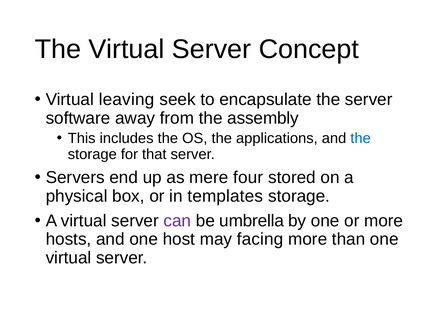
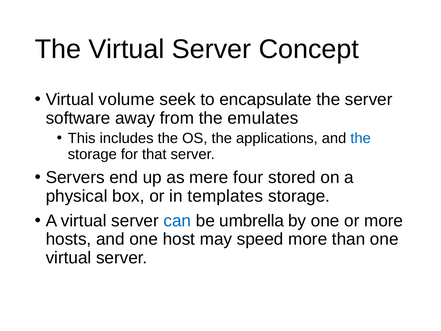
leaving: leaving -> volume (127, 99)
assembly: assembly -> emulates (263, 118)
can colour: purple -> blue (177, 221)
facing: facing -> speed (260, 239)
